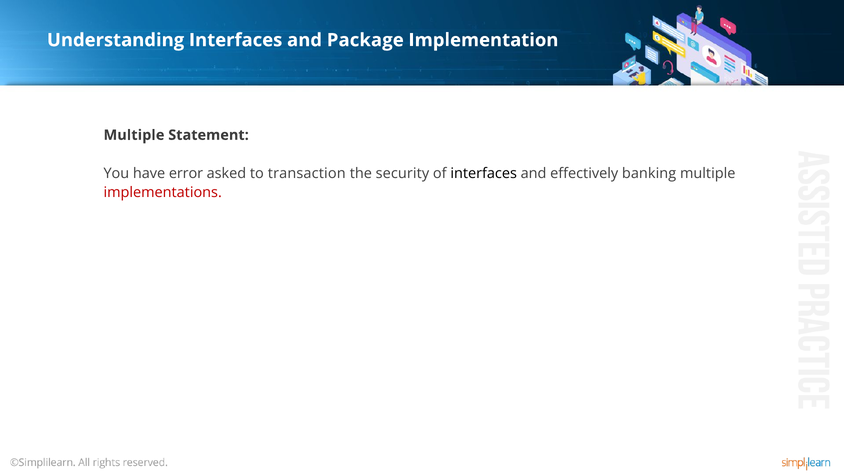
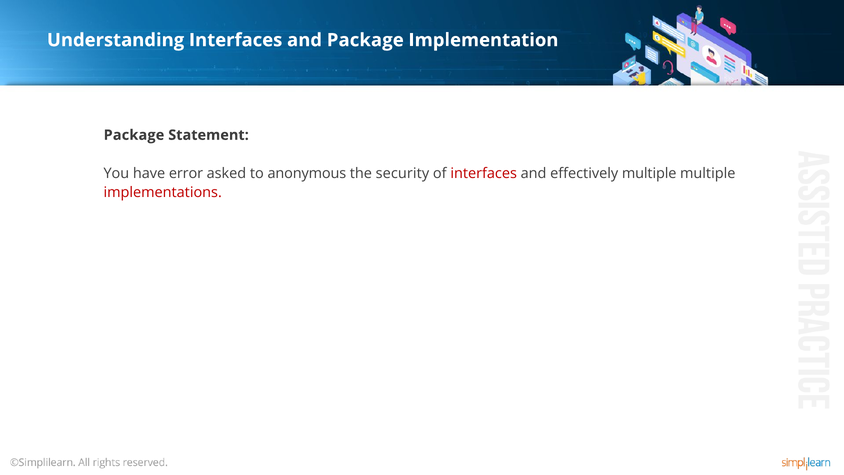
Multiple: Multiple -> Package (134, 135)
transaction: transaction -> anonymous (307, 174)
interfaces colour: black -> red (484, 174)
effectively banking: banking -> multiple (649, 174)
